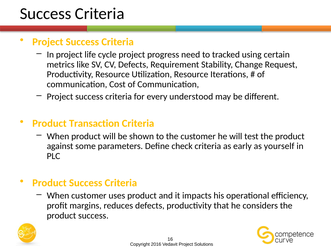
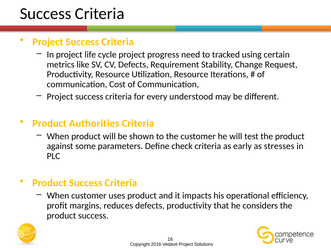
Transaction: Transaction -> Authorities (94, 124)
yourself: yourself -> stresses (279, 146)
